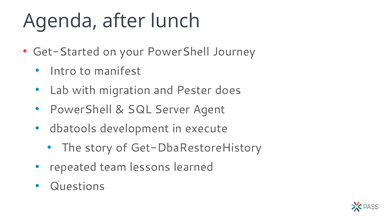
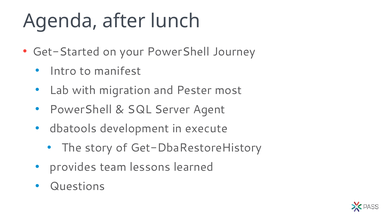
does: does -> most (228, 90)
repeated: repeated -> provides (73, 167)
